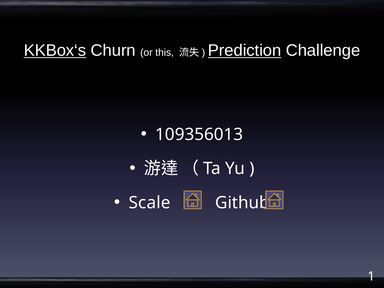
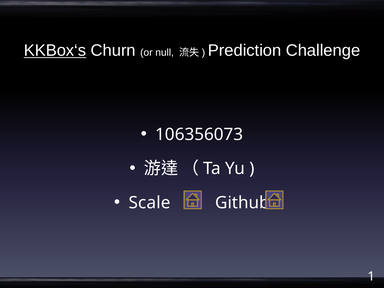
this: this -> null (165, 53)
Prediction underline: present -> none (245, 51)
109356013: 109356013 -> 106356073 (199, 134)
